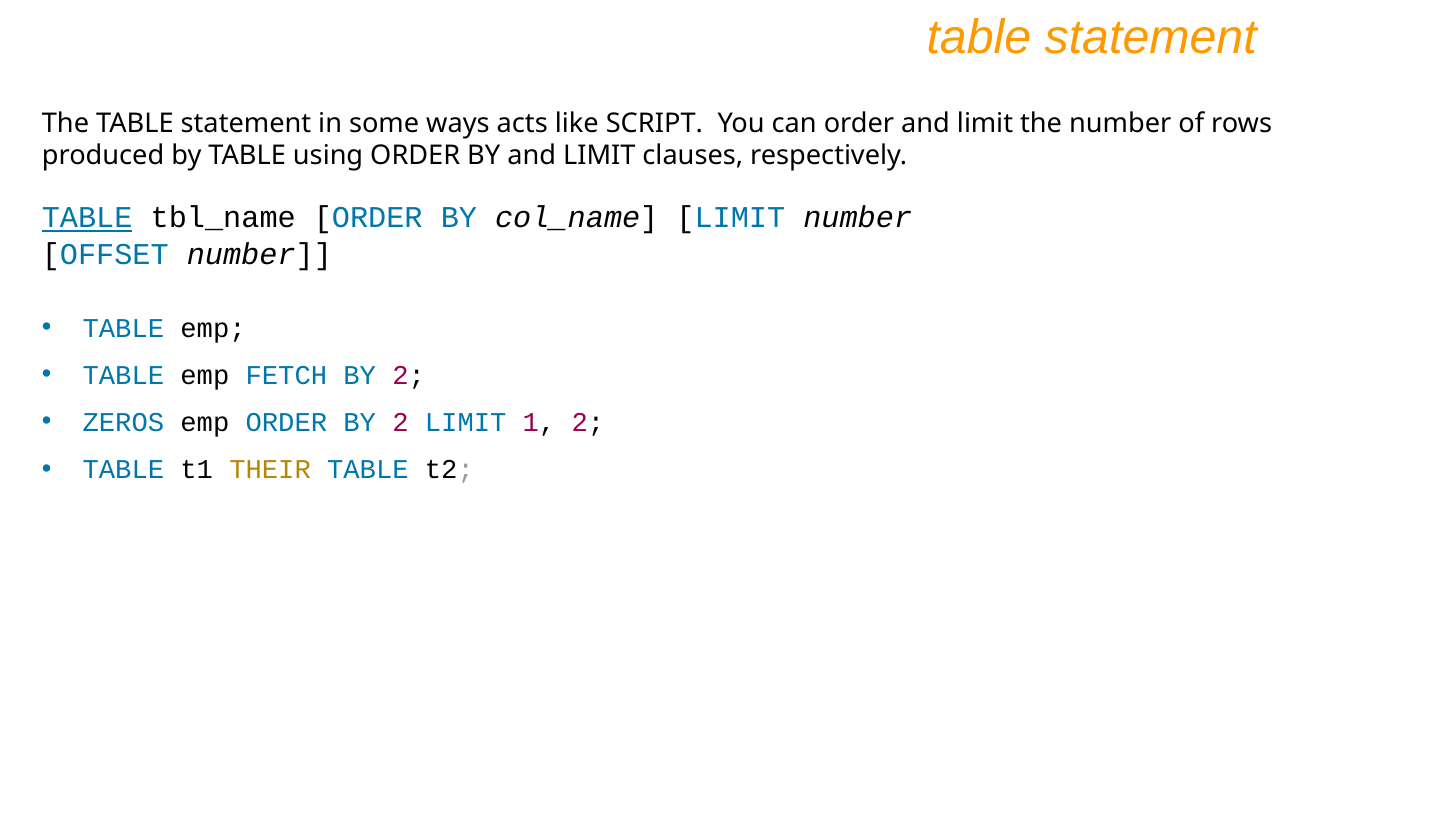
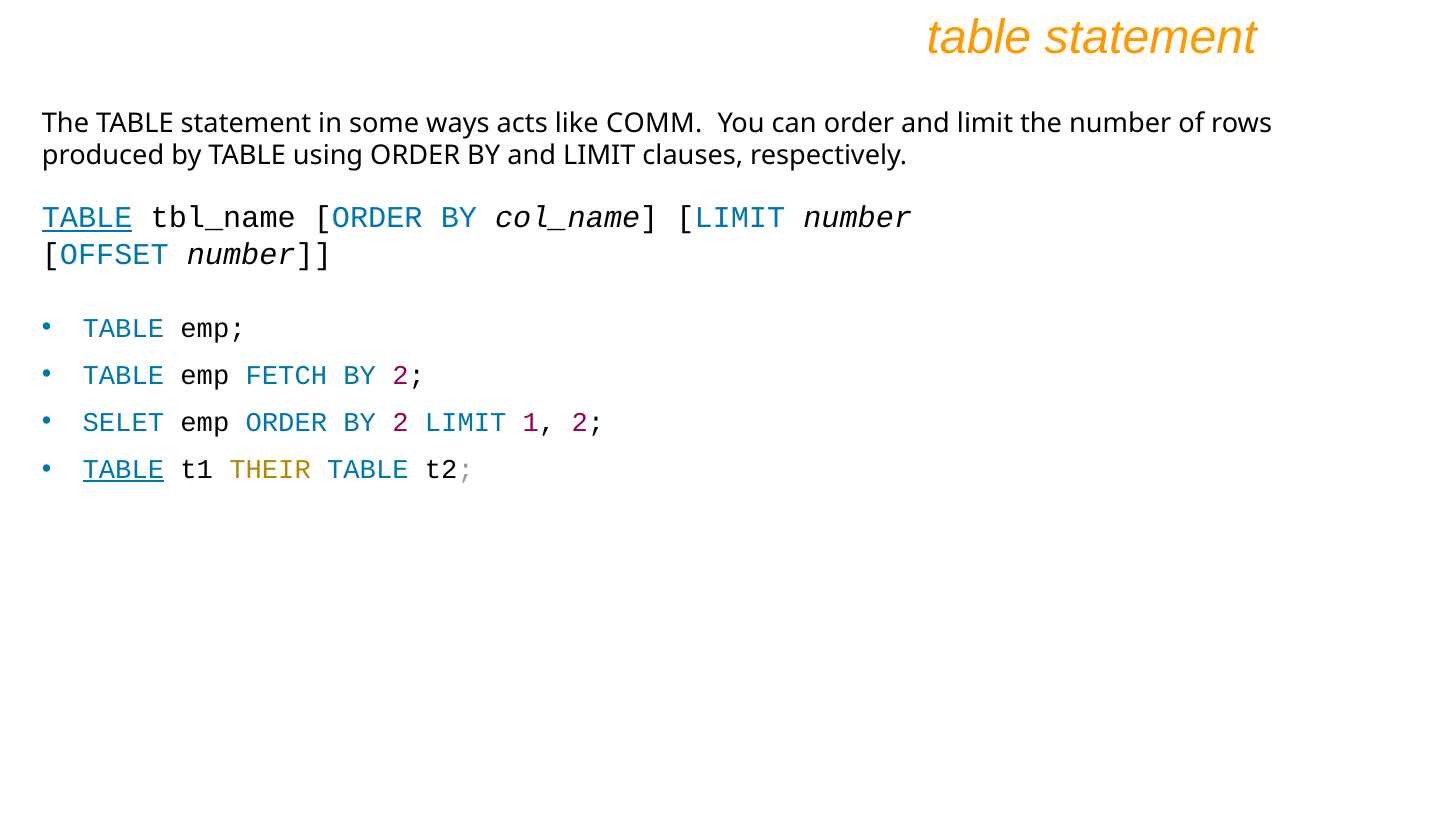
SCRIPT: SCRIPT -> COMM (654, 123)
ZEROS: ZEROS -> SELET (123, 422)
TABLE underline: none -> present (123, 470)
